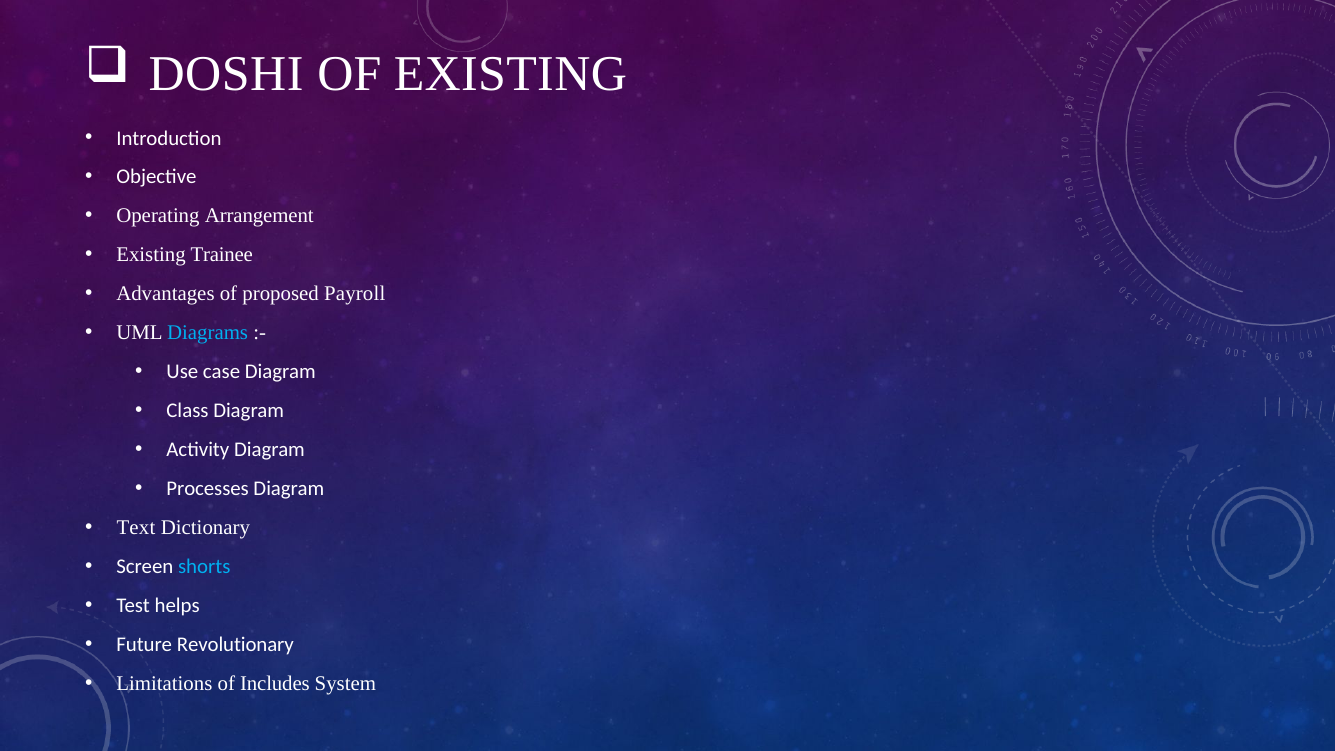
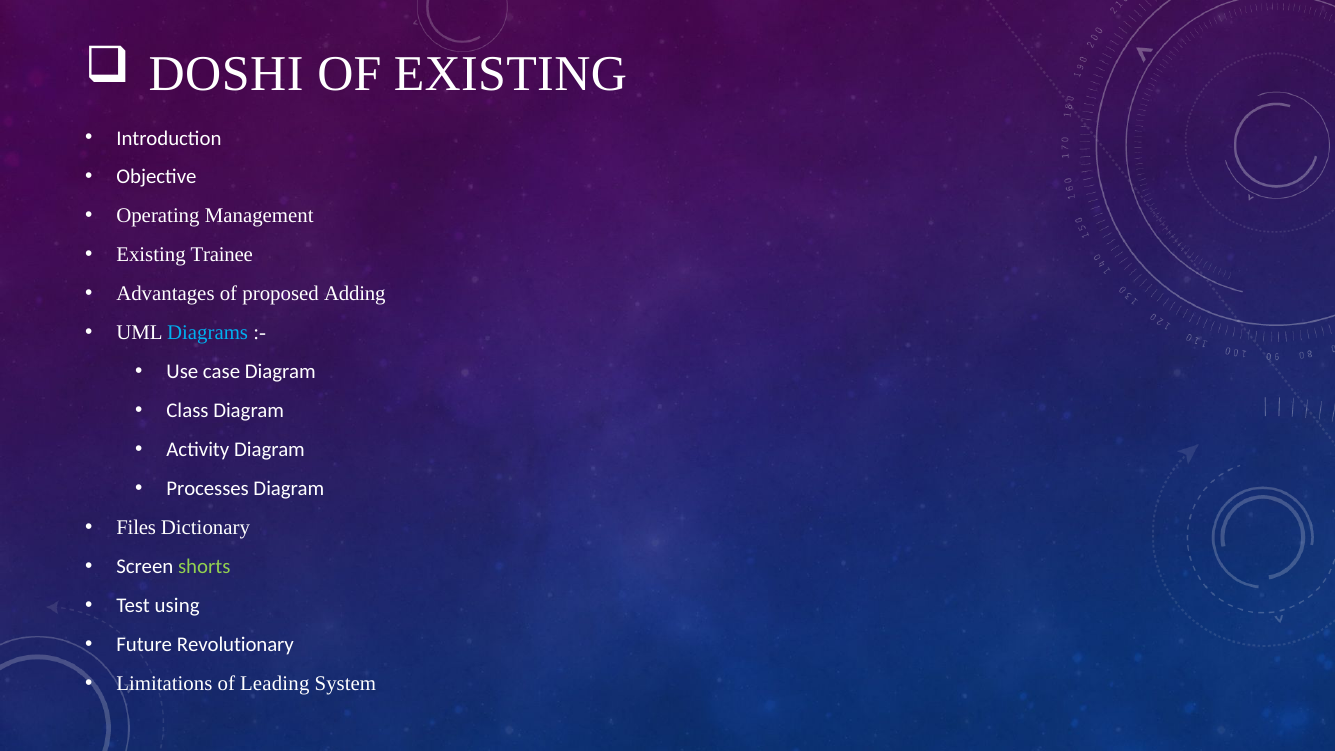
Arrangement: Arrangement -> Management (259, 216)
Payroll: Payroll -> Adding (355, 294)
Text: Text -> Files (136, 528)
shorts colour: light blue -> light green (204, 567)
helps: helps -> using (177, 605)
Includes: Includes -> Leading (275, 683)
